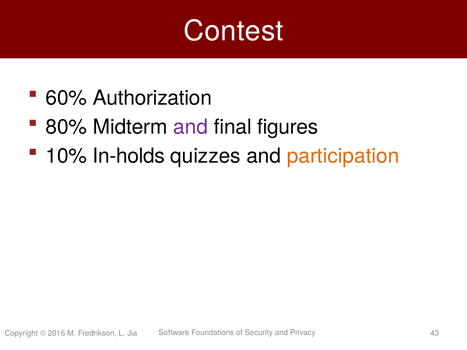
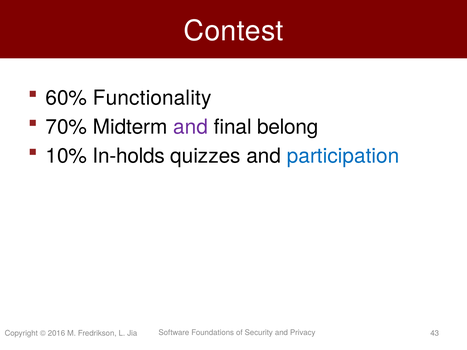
Authorization: Authorization -> Functionality (152, 98)
80%: 80% -> 70% (66, 127)
figures: figures -> belong (288, 127)
participation colour: orange -> blue (343, 156)
